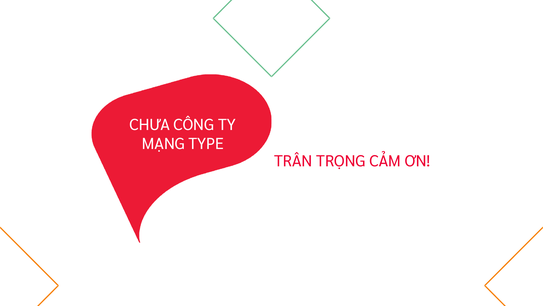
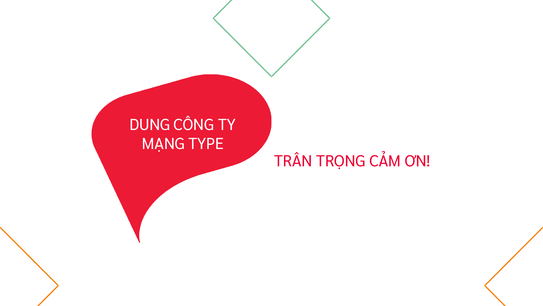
CHƯA: CHƯA -> DUNG (150, 125)
